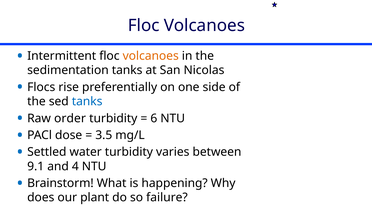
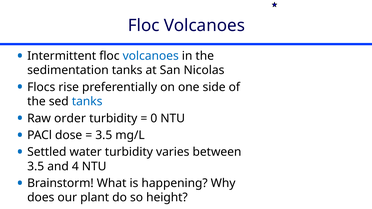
volcanoes colour: orange -> blue (151, 56)
6: 6 -> 0 (154, 118)
9.1: 9.1 -> 3.5 (36, 167)
failure: failure -> height (167, 198)
